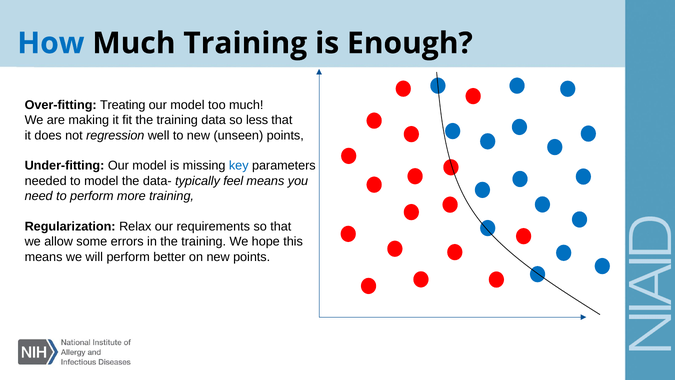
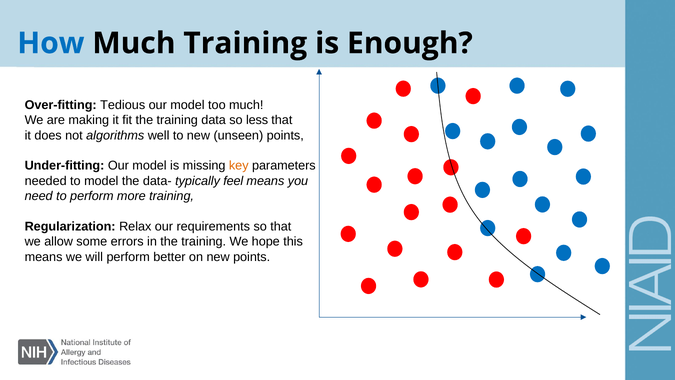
Treating: Treating -> Tedious (123, 105)
regression: regression -> algorithms (115, 135)
key colour: blue -> orange (239, 166)
